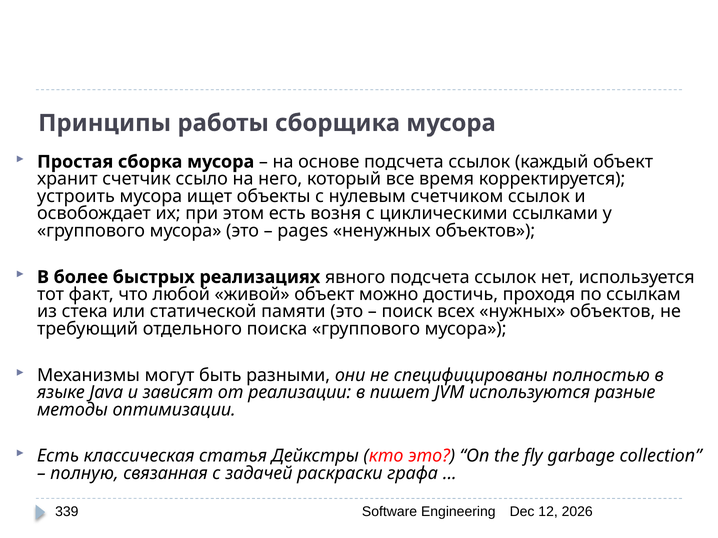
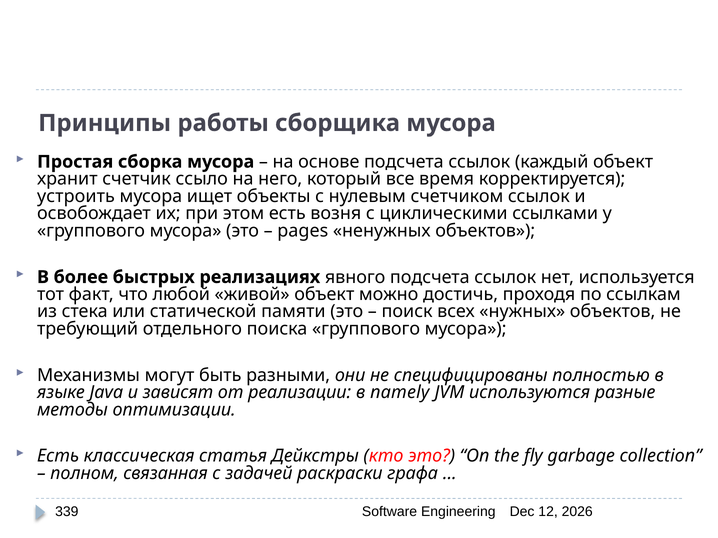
пишет: пишет -> namely (400, 393)
полную: полную -> полном (85, 474)
